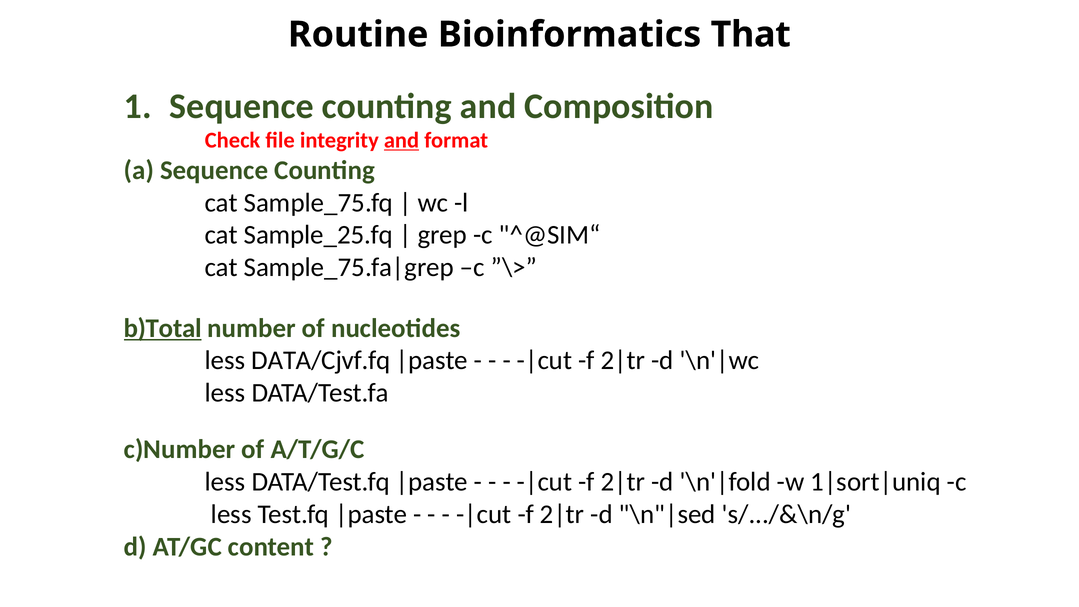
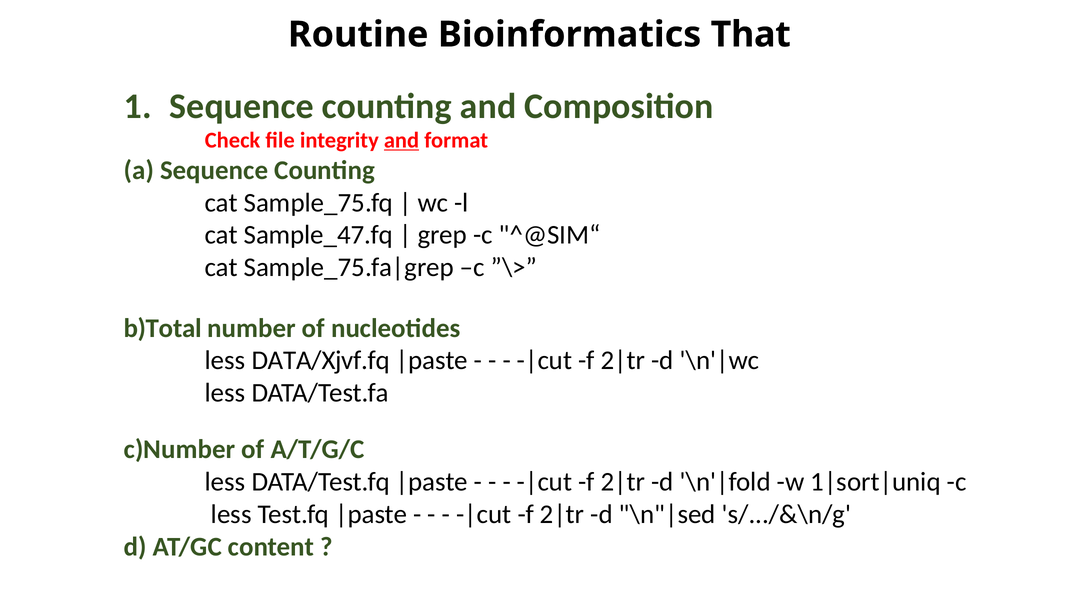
Sample_25.fq: Sample_25.fq -> Sample_47.fq (318, 235)
b)Total underline: present -> none (163, 328)
DATA/Cjvf.fq: DATA/Cjvf.fq -> DATA/Xjvf.fq (321, 360)
